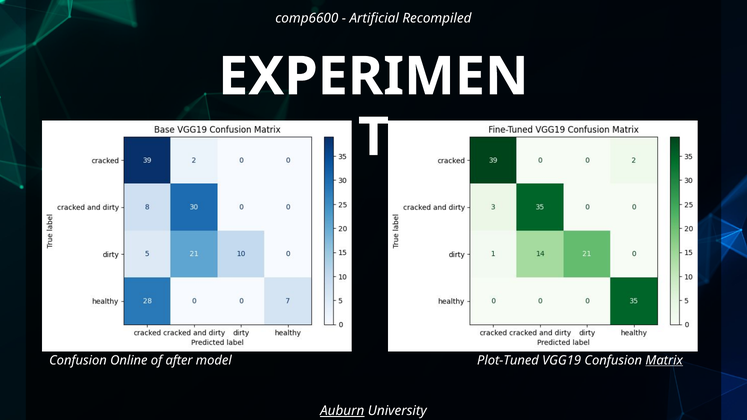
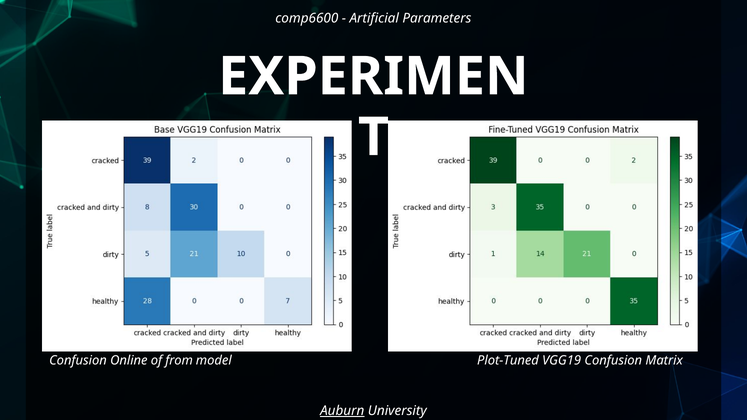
Recompiled: Recompiled -> Parameters (437, 18)
after: after -> from (179, 360)
Matrix underline: present -> none (664, 360)
